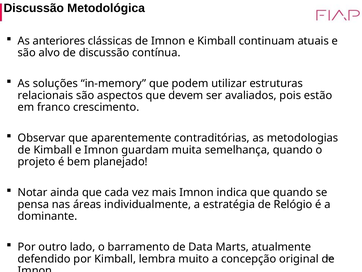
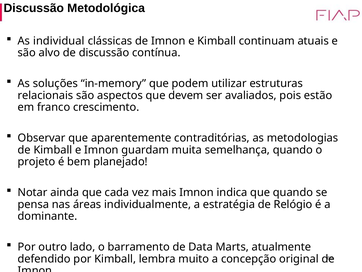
anteriores: anteriores -> individual (59, 41)
